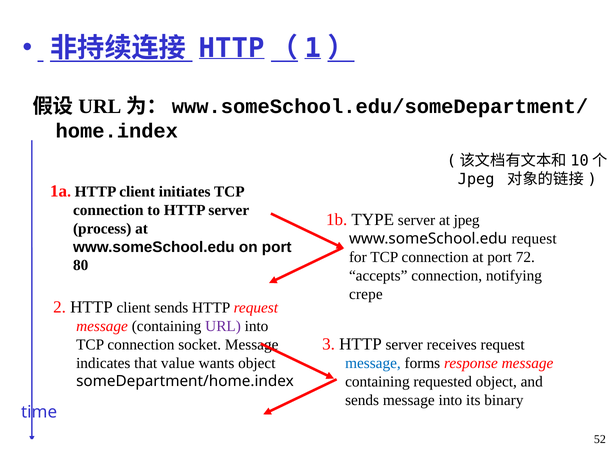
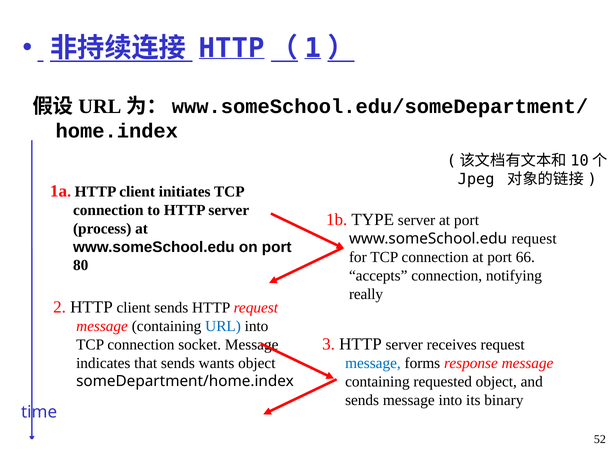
server at jpeg: jpeg -> port (467, 220)
72: 72 -> 66 (525, 257)
crepe: crepe -> really (366, 294)
URL colour: purple -> blue (223, 326)
that value: value -> sends (178, 363)
